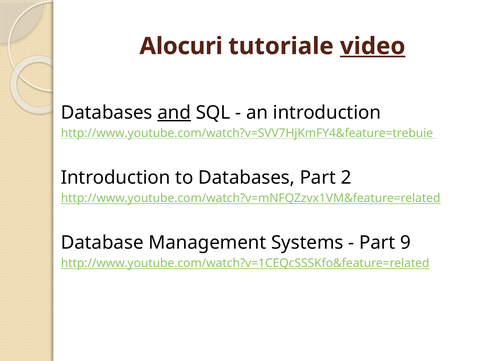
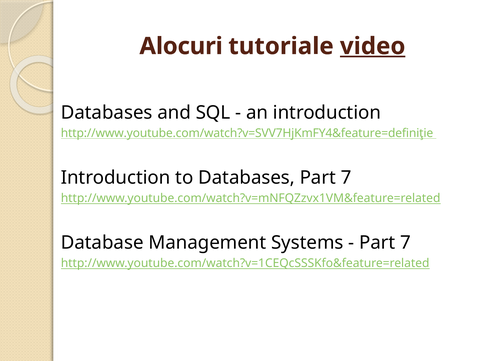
and underline: present -> none (174, 113)
http://www.youtube.com/watch?v=SVV7HjKmFY4&feature=trebuie: http://www.youtube.com/watch?v=SVV7HjKmFY4&feature=trebuie -> http://www.youtube.com/watch?v=SVV7HjKmFY4&feature=definiţie (247, 133)
Databases Part 2: 2 -> 7 (346, 178)
9: 9 -> 7 (406, 243)
